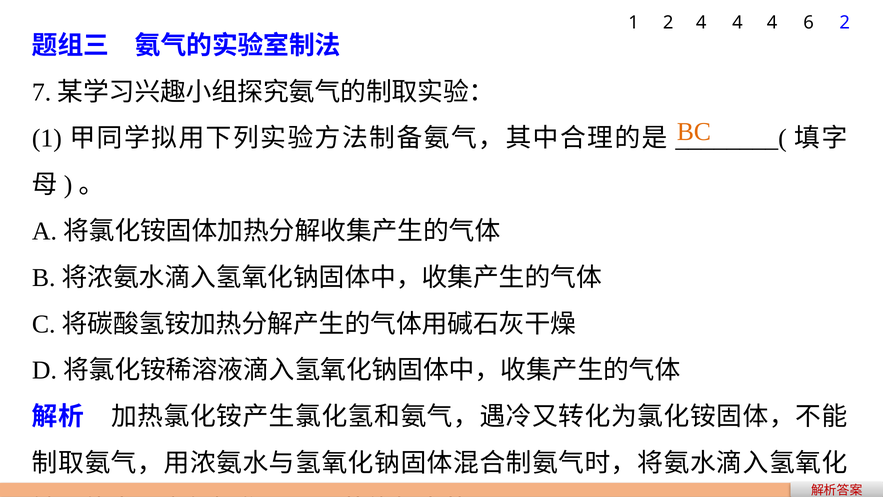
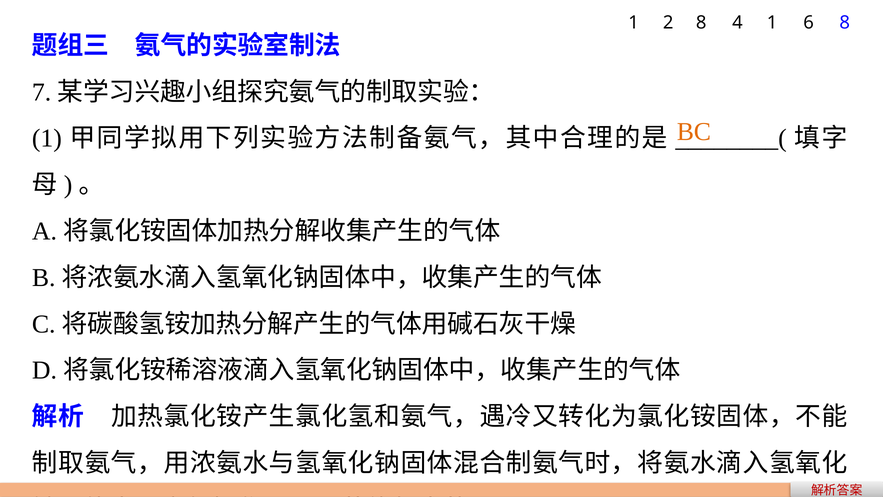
2 4: 4 -> 8 (701, 23)
4: 4 -> 1 (772, 23)
6 2: 2 -> 8 (845, 23)
